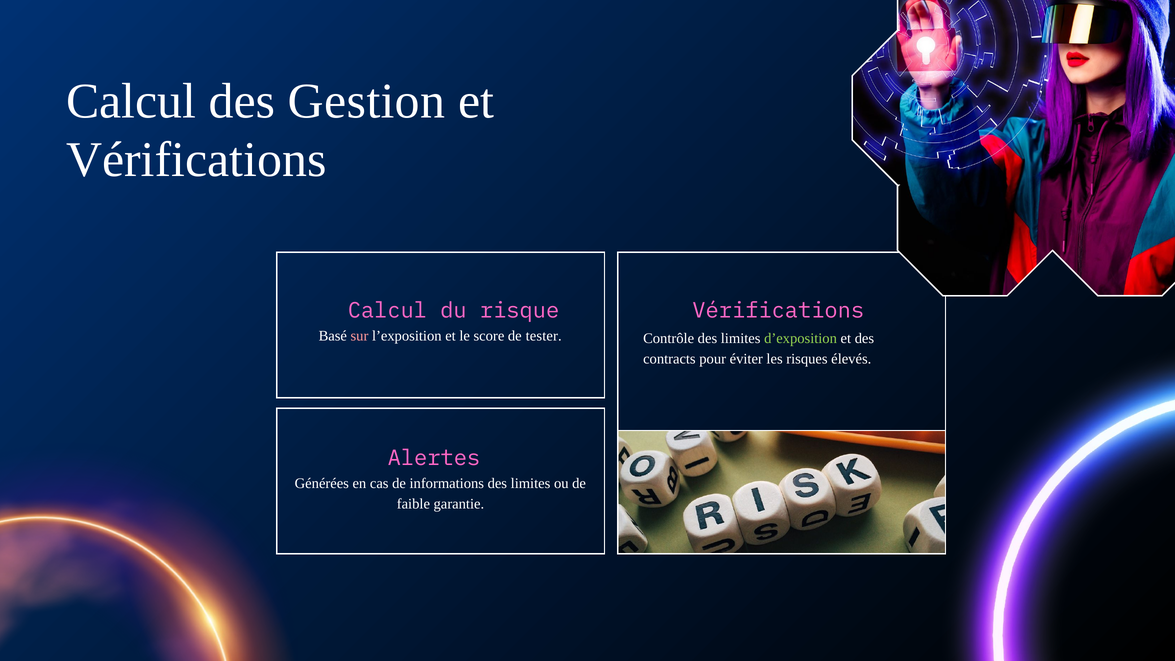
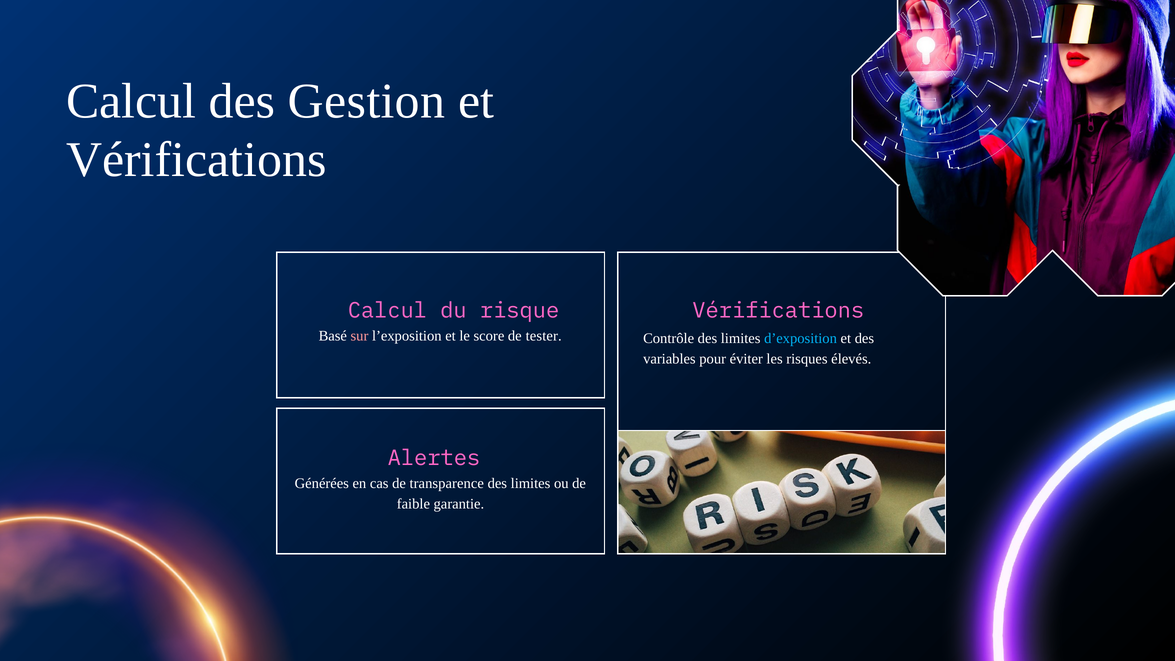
d’exposition colour: light green -> light blue (801, 338)
contracts: contracts -> variables (669, 359)
informations: informations -> transparence (447, 483)
